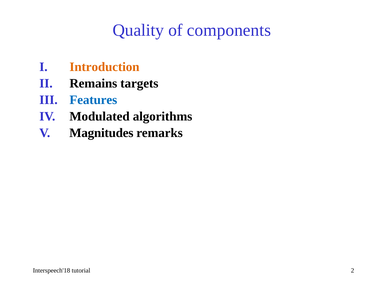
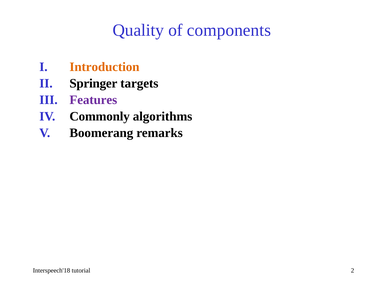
Remains: Remains -> Springer (93, 83)
Features colour: blue -> purple (93, 100)
Modulated: Modulated -> Commonly (100, 116)
Magnitudes: Magnitudes -> Boomerang (101, 133)
